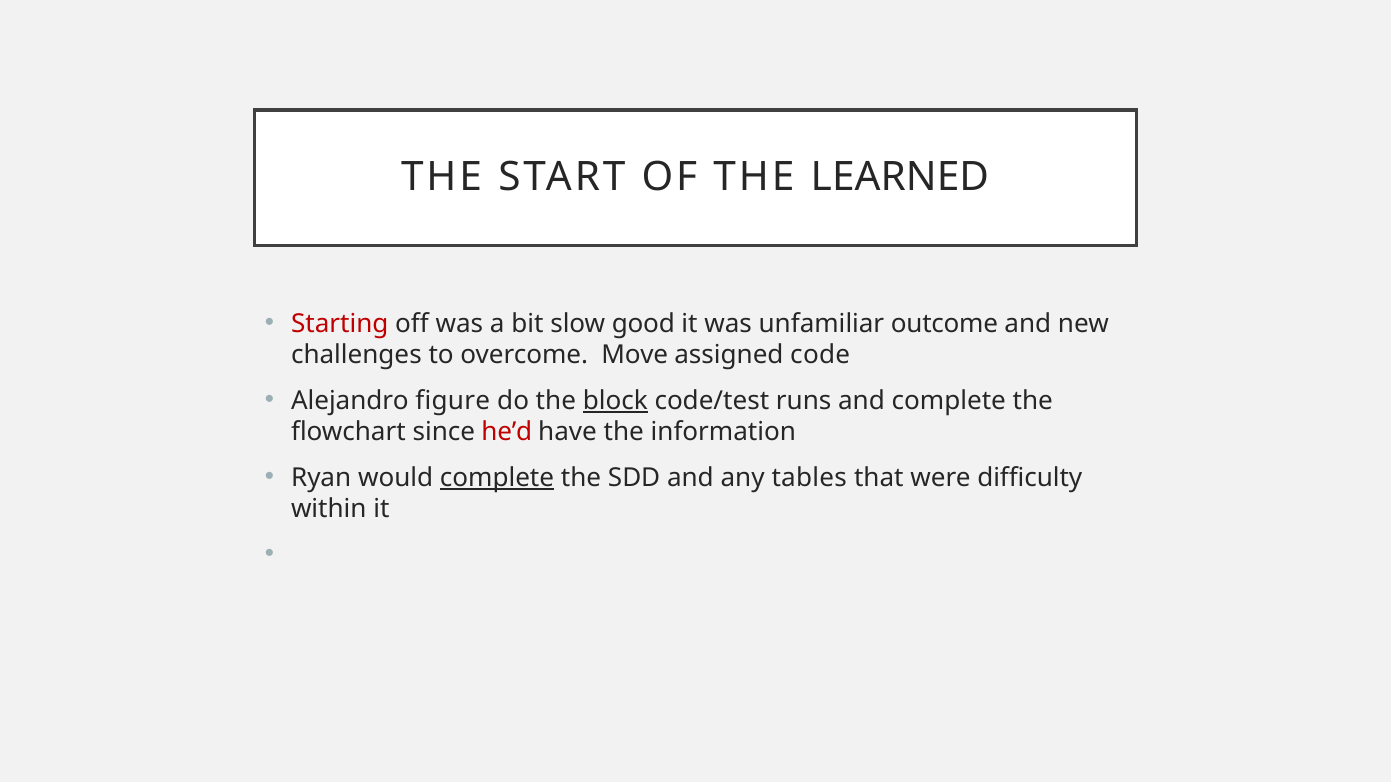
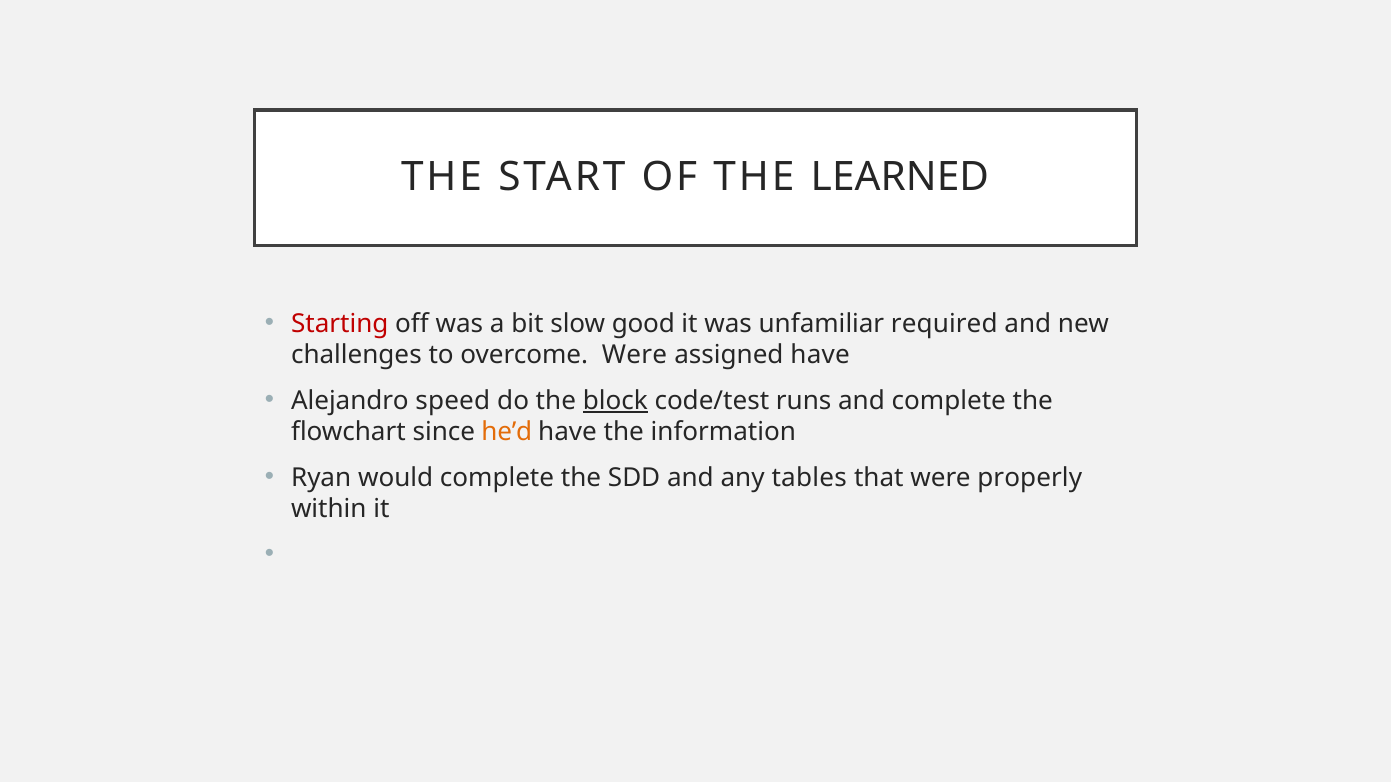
outcome: outcome -> required (944, 324)
overcome Move: Move -> Were (634, 355)
assigned code: code -> have (820, 355)
figure: figure -> speed (453, 401)
he’d colour: red -> orange (507, 432)
complete underline: present -> none (497, 478)
difficulty: difficulty -> properly (1030, 478)
